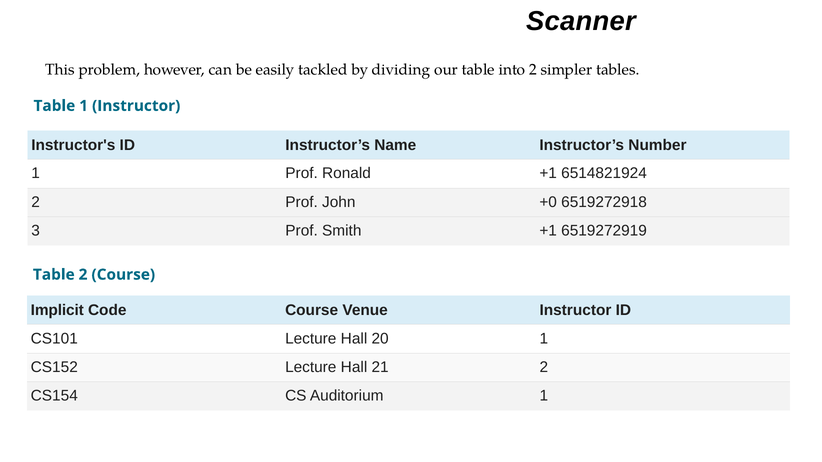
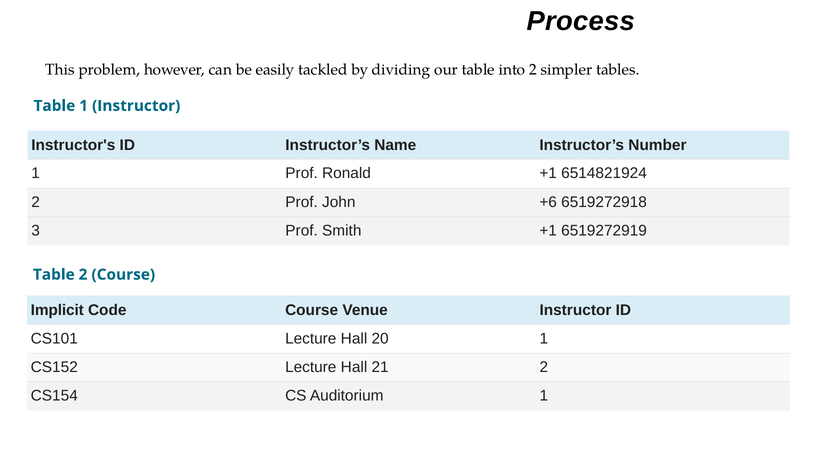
Scanner: Scanner -> Process (581, 21)
+0: +0 -> +6 (548, 202)
